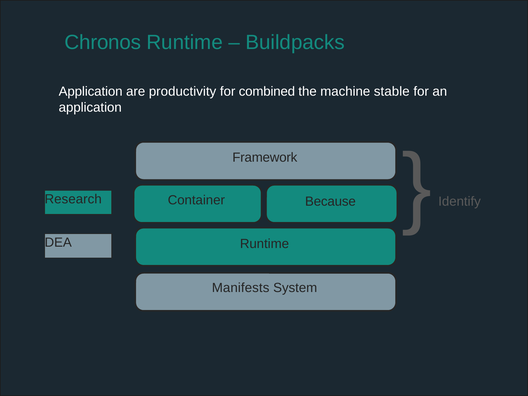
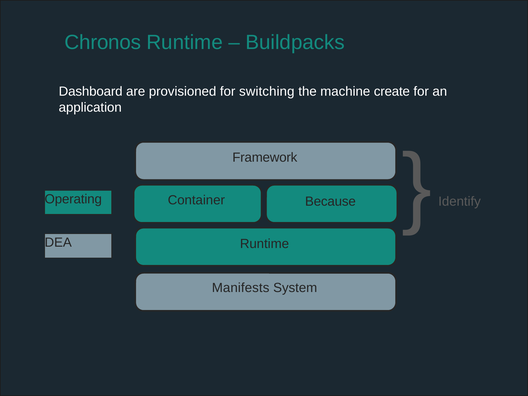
Application: Application -> Dashboard (91, 92)
productivity: productivity -> provisioned (183, 92)
combined: combined -> switching (267, 92)
stable: stable -> create (392, 92)
Research: Research -> Operating (73, 199)
